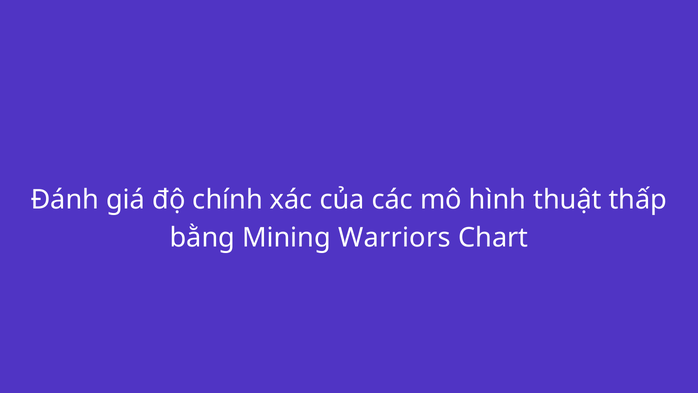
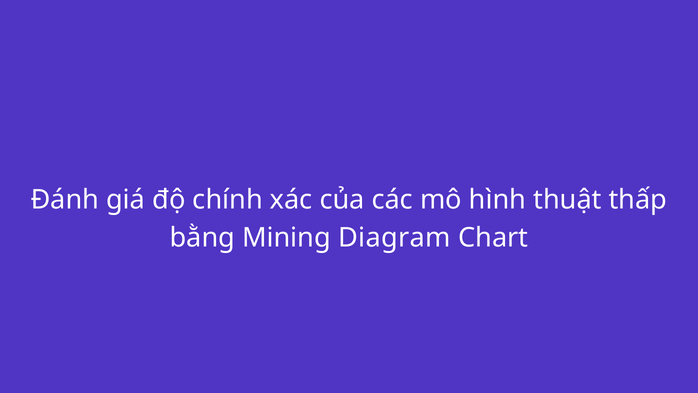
Warriors: Warriors -> Diagram (394, 238)
